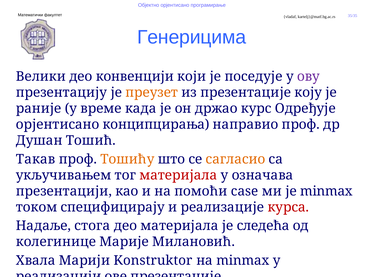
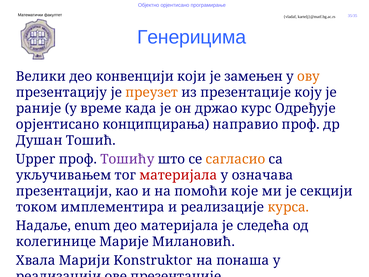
поседује: поседује -> замењен (254, 76)
ову colour: purple -> orange (308, 76)
Такав: Такав -> Upper (36, 159)
Тошићу colour: orange -> purple (127, 159)
case: case -> које (245, 191)
је minmax: minmax -> секцији (326, 191)
специфицирају: специфицирају -> имплементира (113, 207)
курса colour: red -> orange (288, 207)
стога: стога -> enum (92, 226)
на minmax: minmax -> понаша (243, 260)
